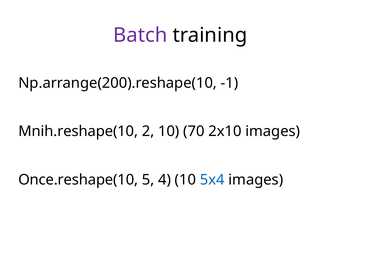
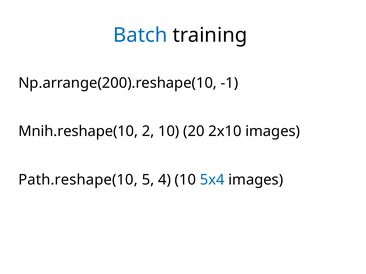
Batch colour: purple -> blue (140, 35)
70: 70 -> 20 (194, 132)
Once.reshape(10: Once.reshape(10 -> Path.reshape(10 (78, 180)
